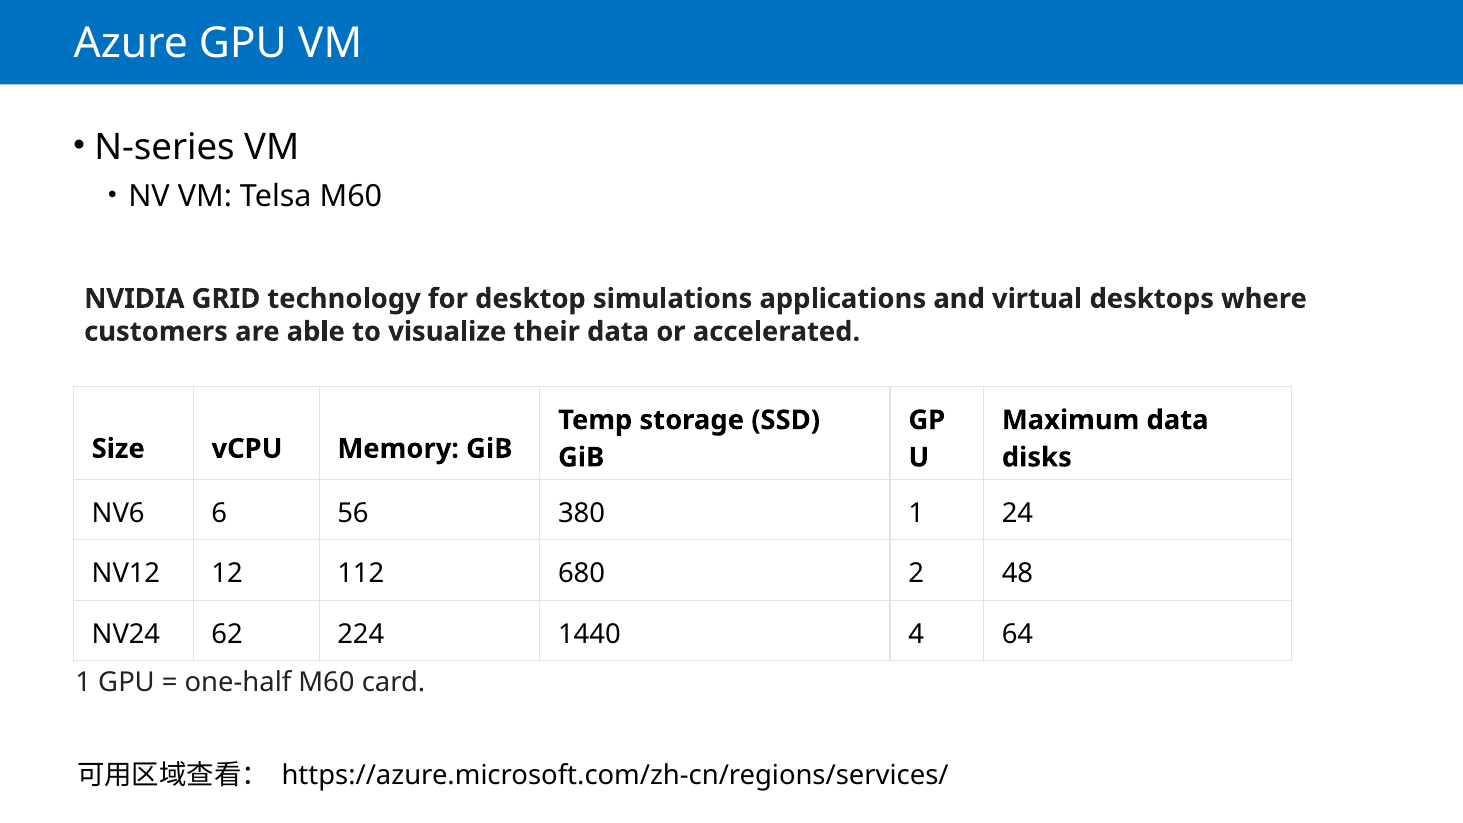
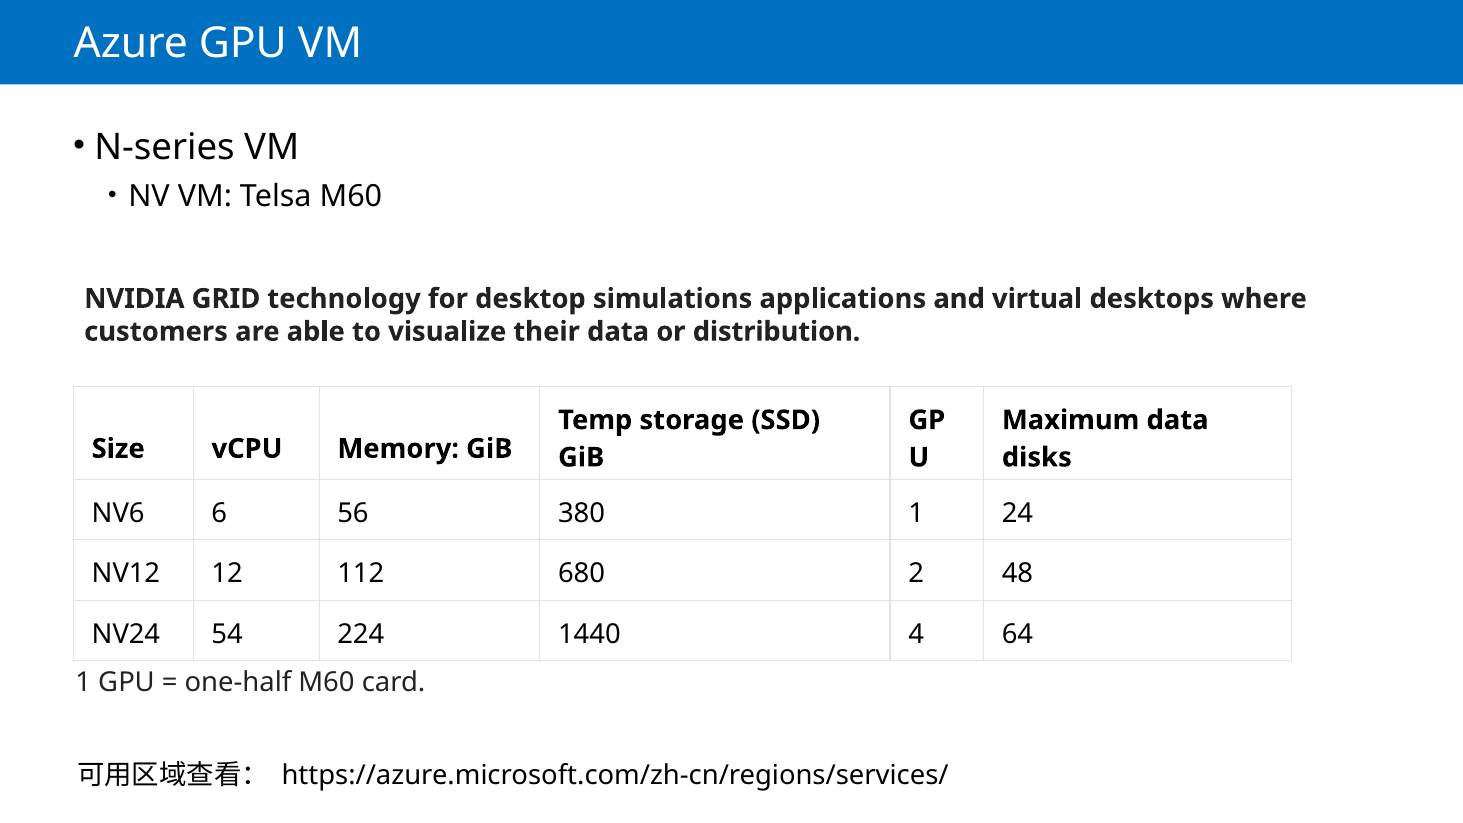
accelerated: accelerated -> distribution (777, 332)
62: 62 -> 54 (227, 634)
